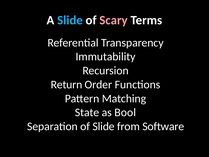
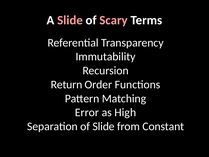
Slide colour: light blue -> pink (70, 20)
State: State -> Error (87, 112)
Bool: Bool -> High (125, 112)
Software: Software -> Constant (163, 126)
